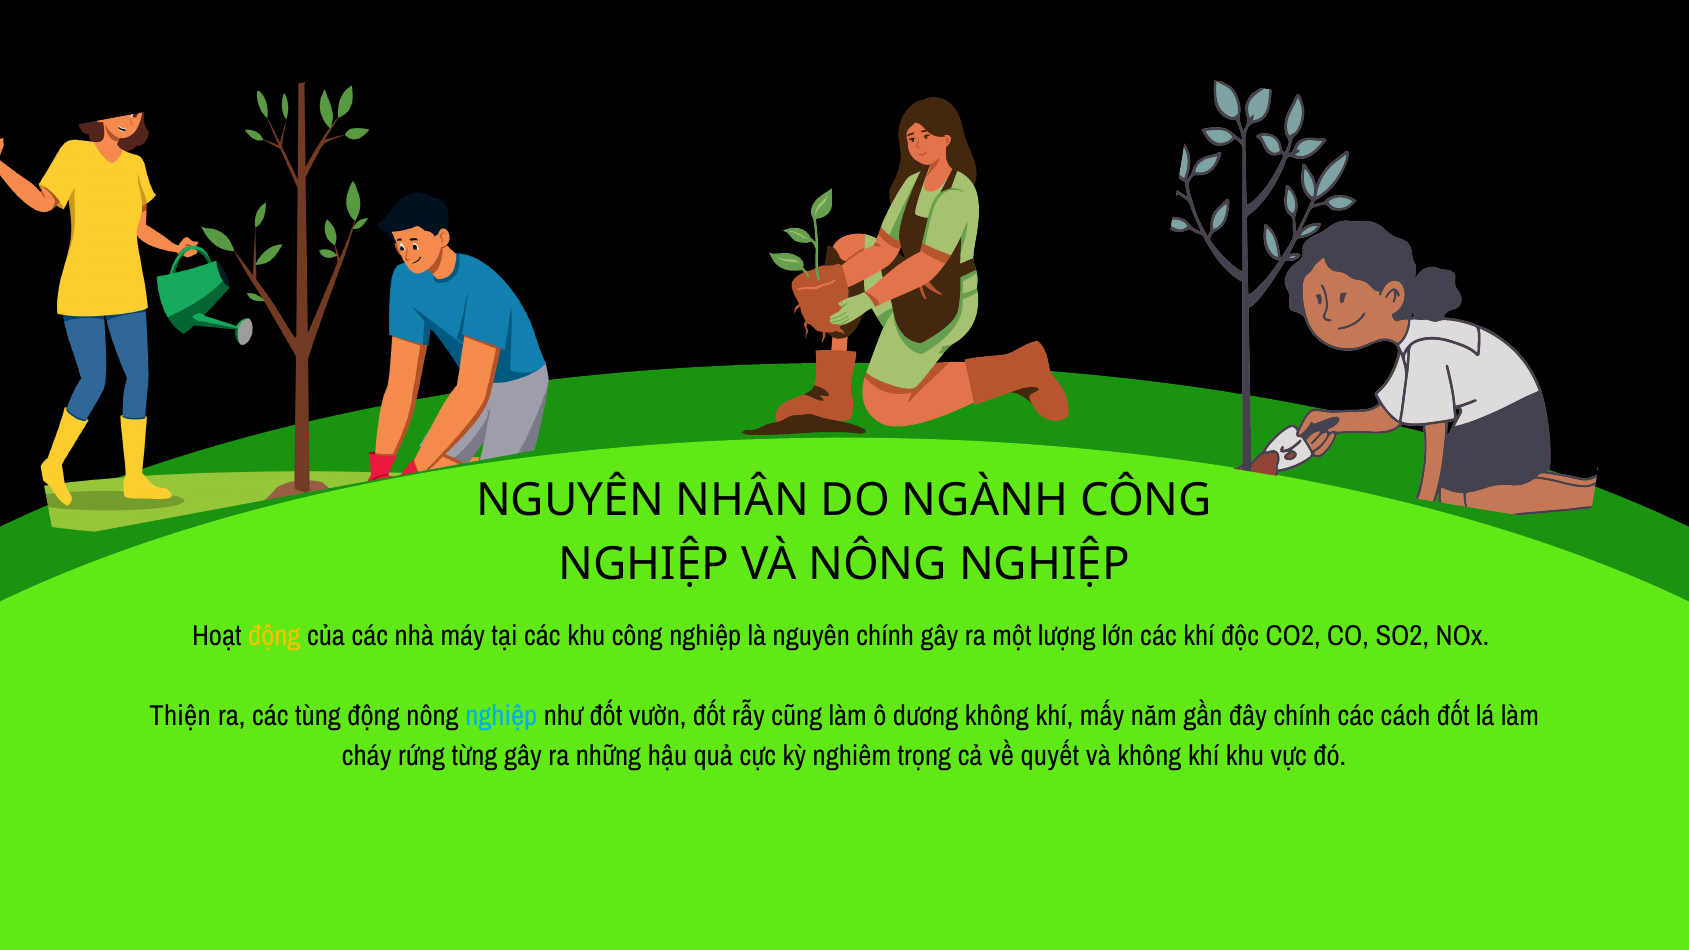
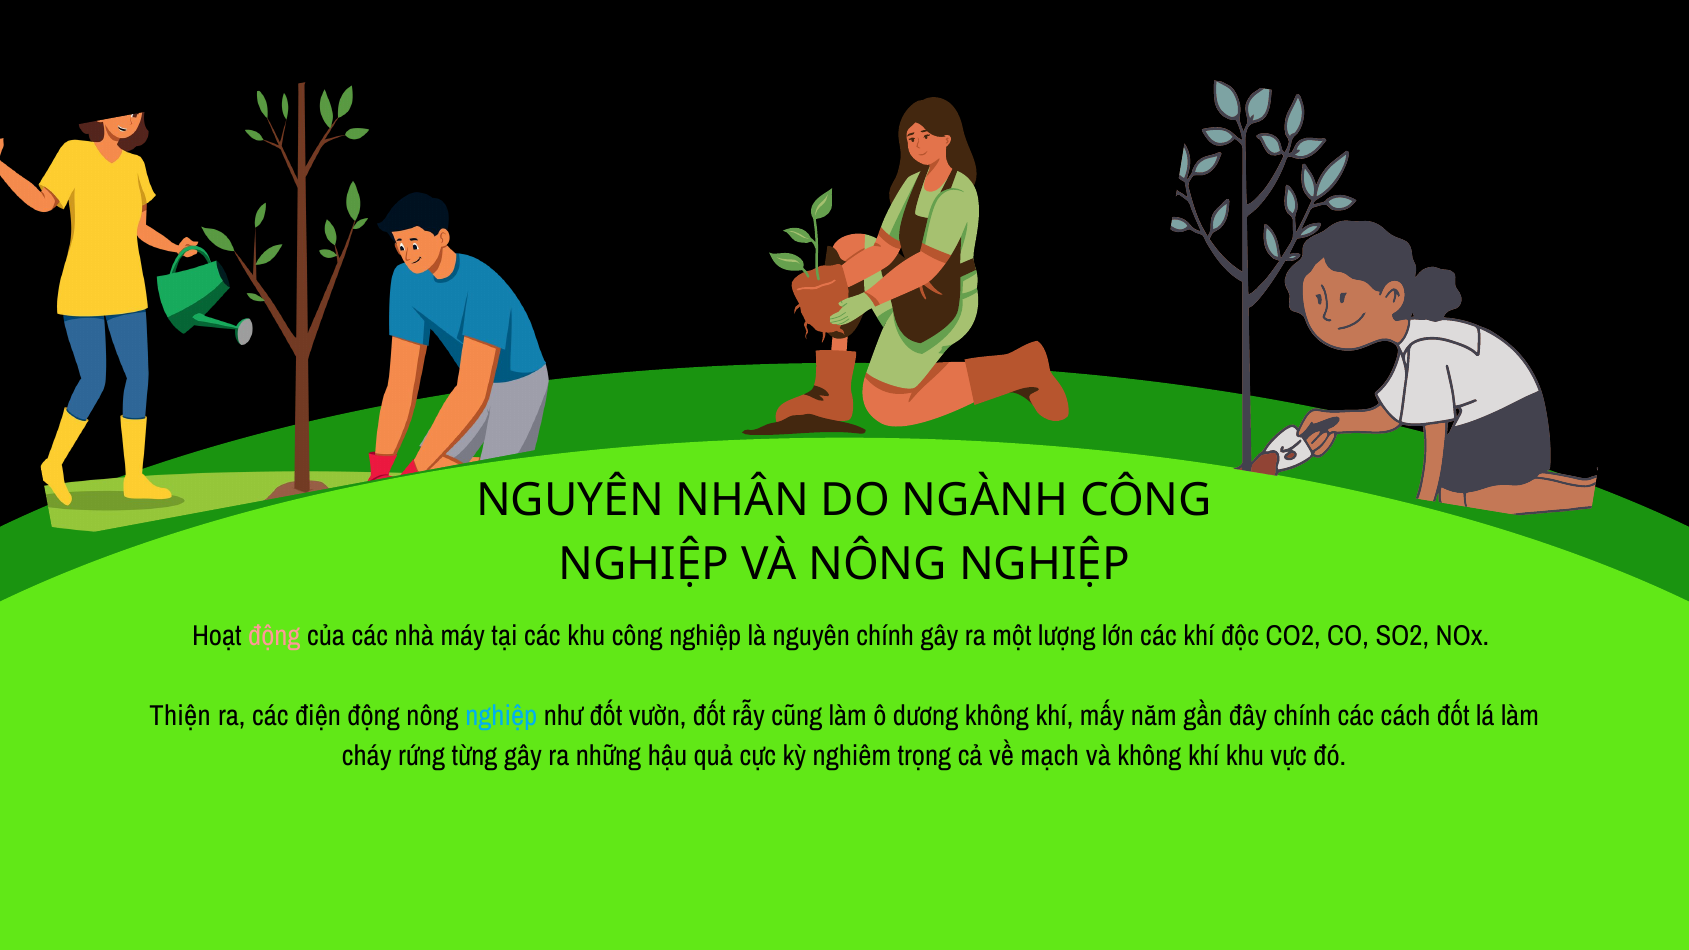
động colour: yellow -> pink (274, 636)
tùng: tùng -> điện (318, 716)
quyết: quyết -> mạch (1050, 756)
